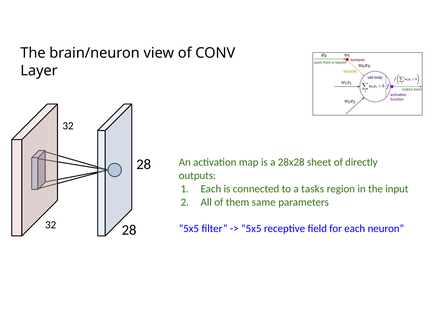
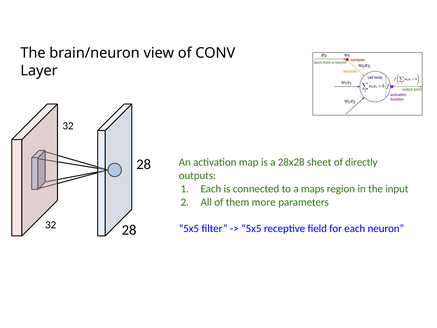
tasks: tasks -> maps (313, 189)
same: same -> more (264, 202)
